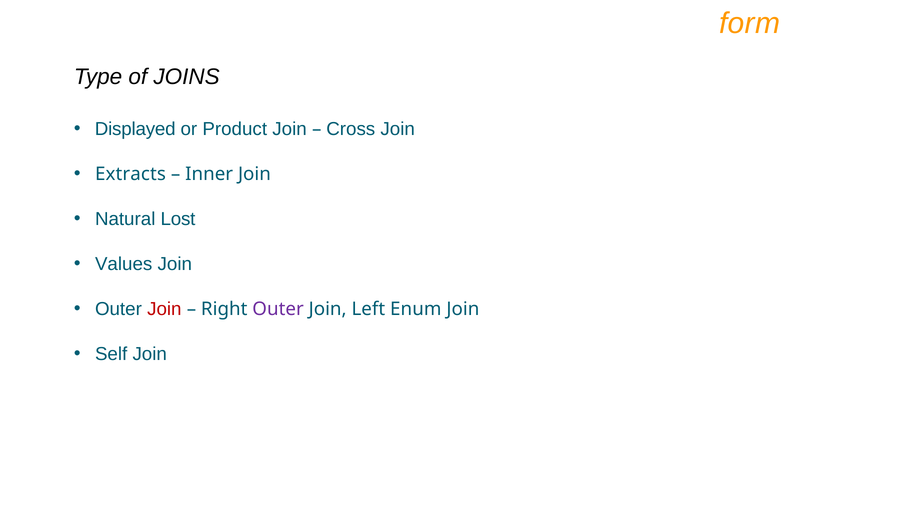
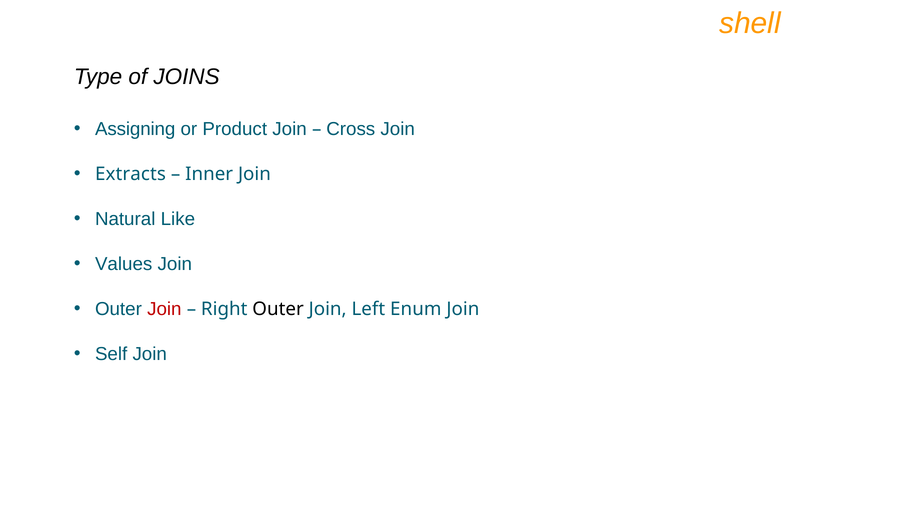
form: form -> shell (750, 23)
Displayed: Displayed -> Assigning (135, 129)
Lost: Lost -> Like (178, 219)
Outer colour: purple -> black (278, 309)
